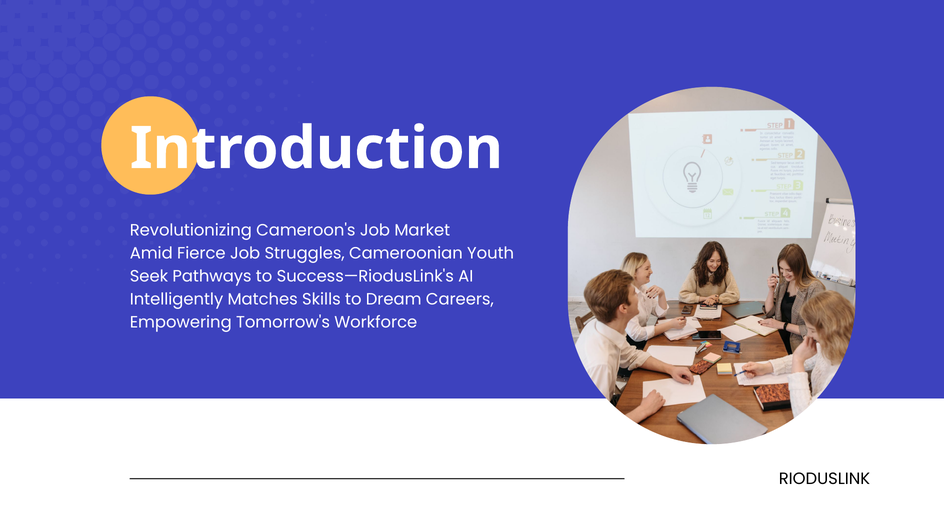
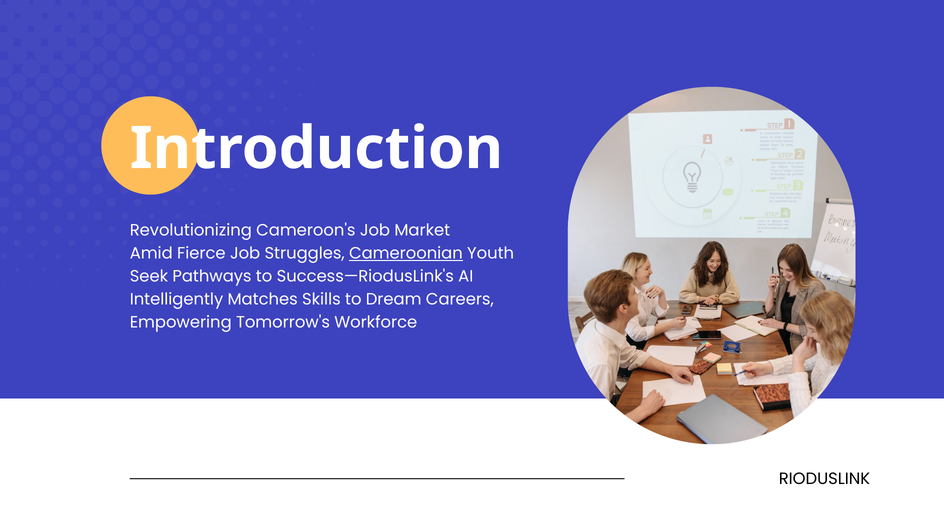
Cameroonian underline: none -> present (406, 253)
